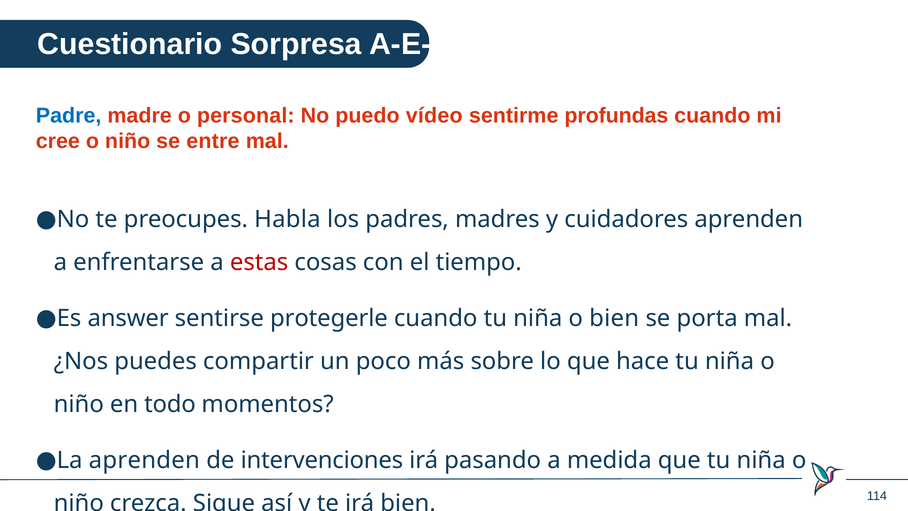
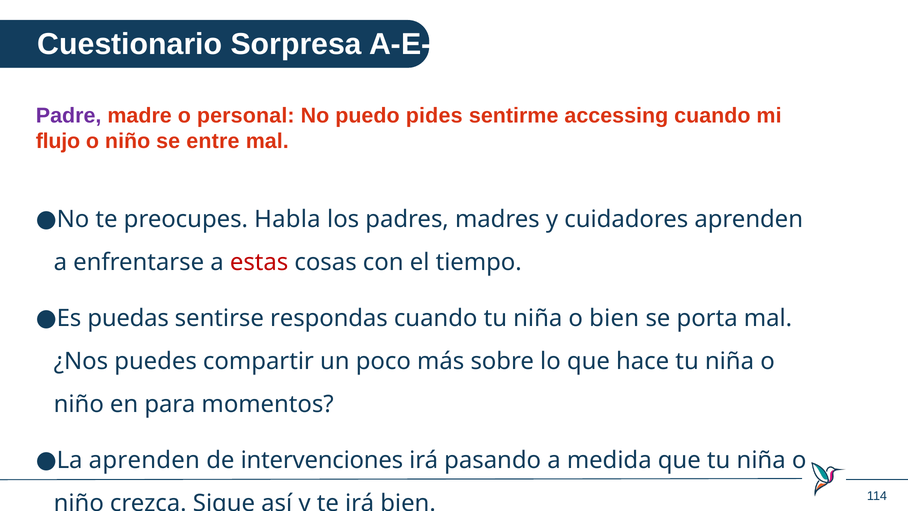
Padre colour: blue -> purple (69, 115)
vídeo: vídeo -> pides (434, 115)
profundas: profundas -> accessing (616, 115)
cree: cree -> flujo (58, 141)
answer: answer -> puedas (128, 318)
protegerle: protegerle -> respondas (329, 318)
todo: todo -> para (170, 404)
